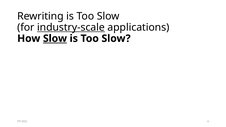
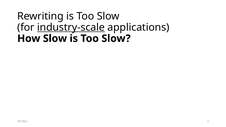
Slow underline: present -> none (55, 39)
